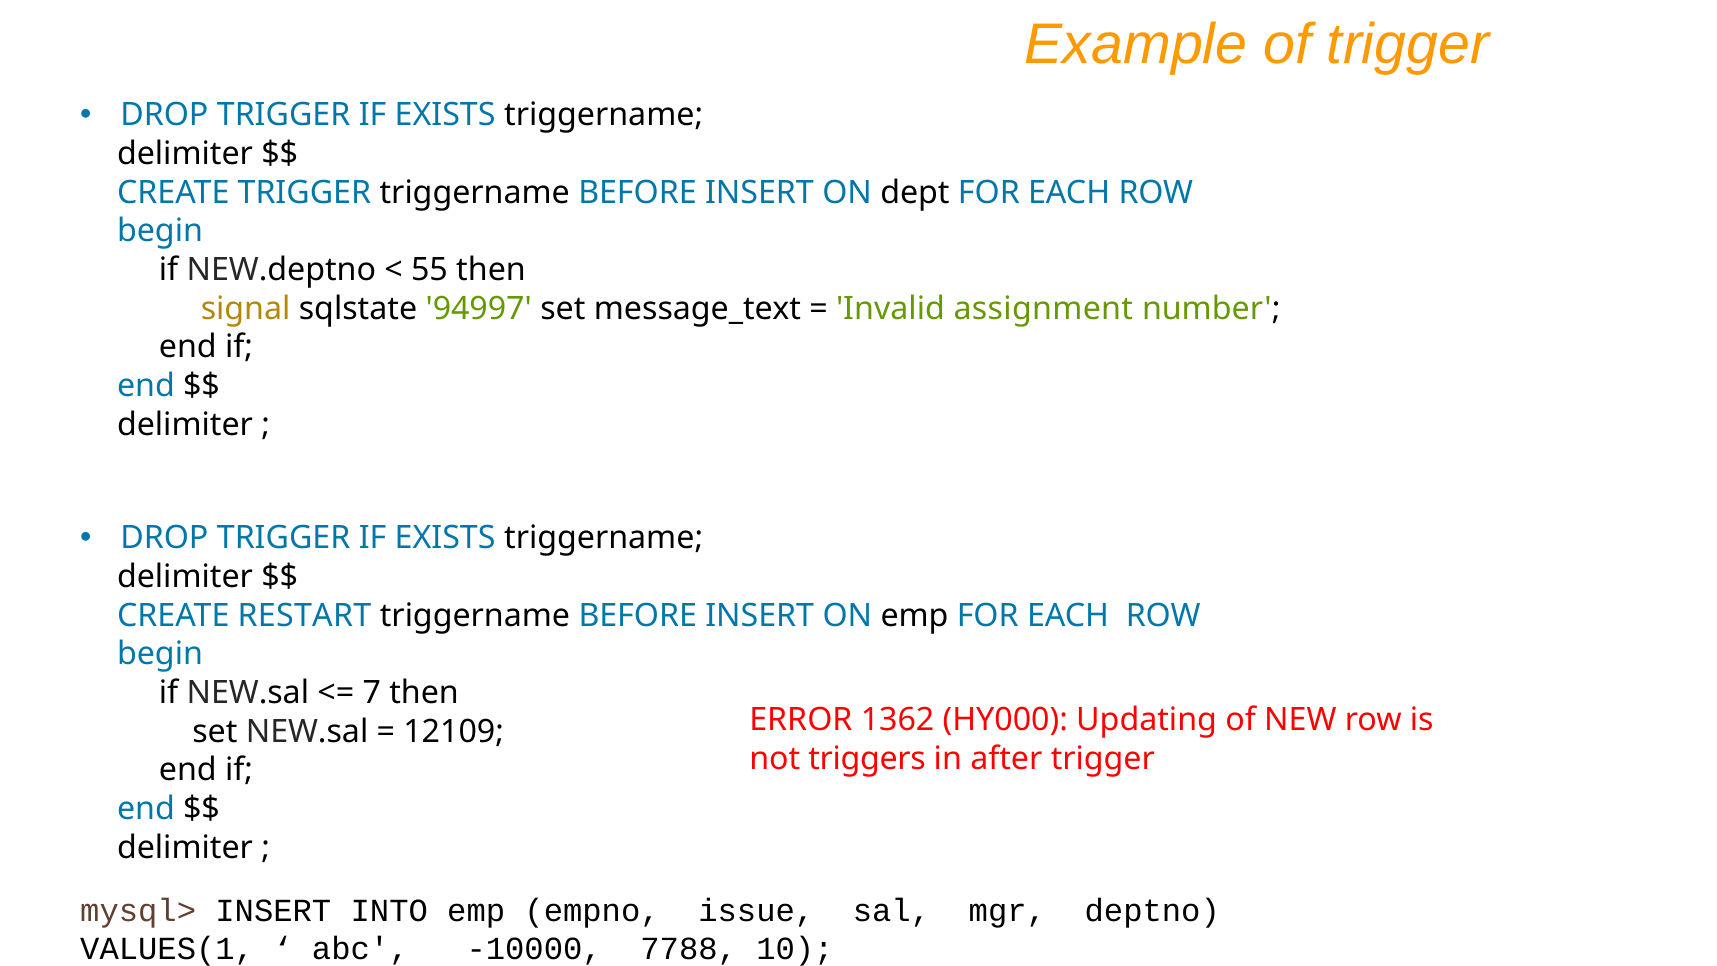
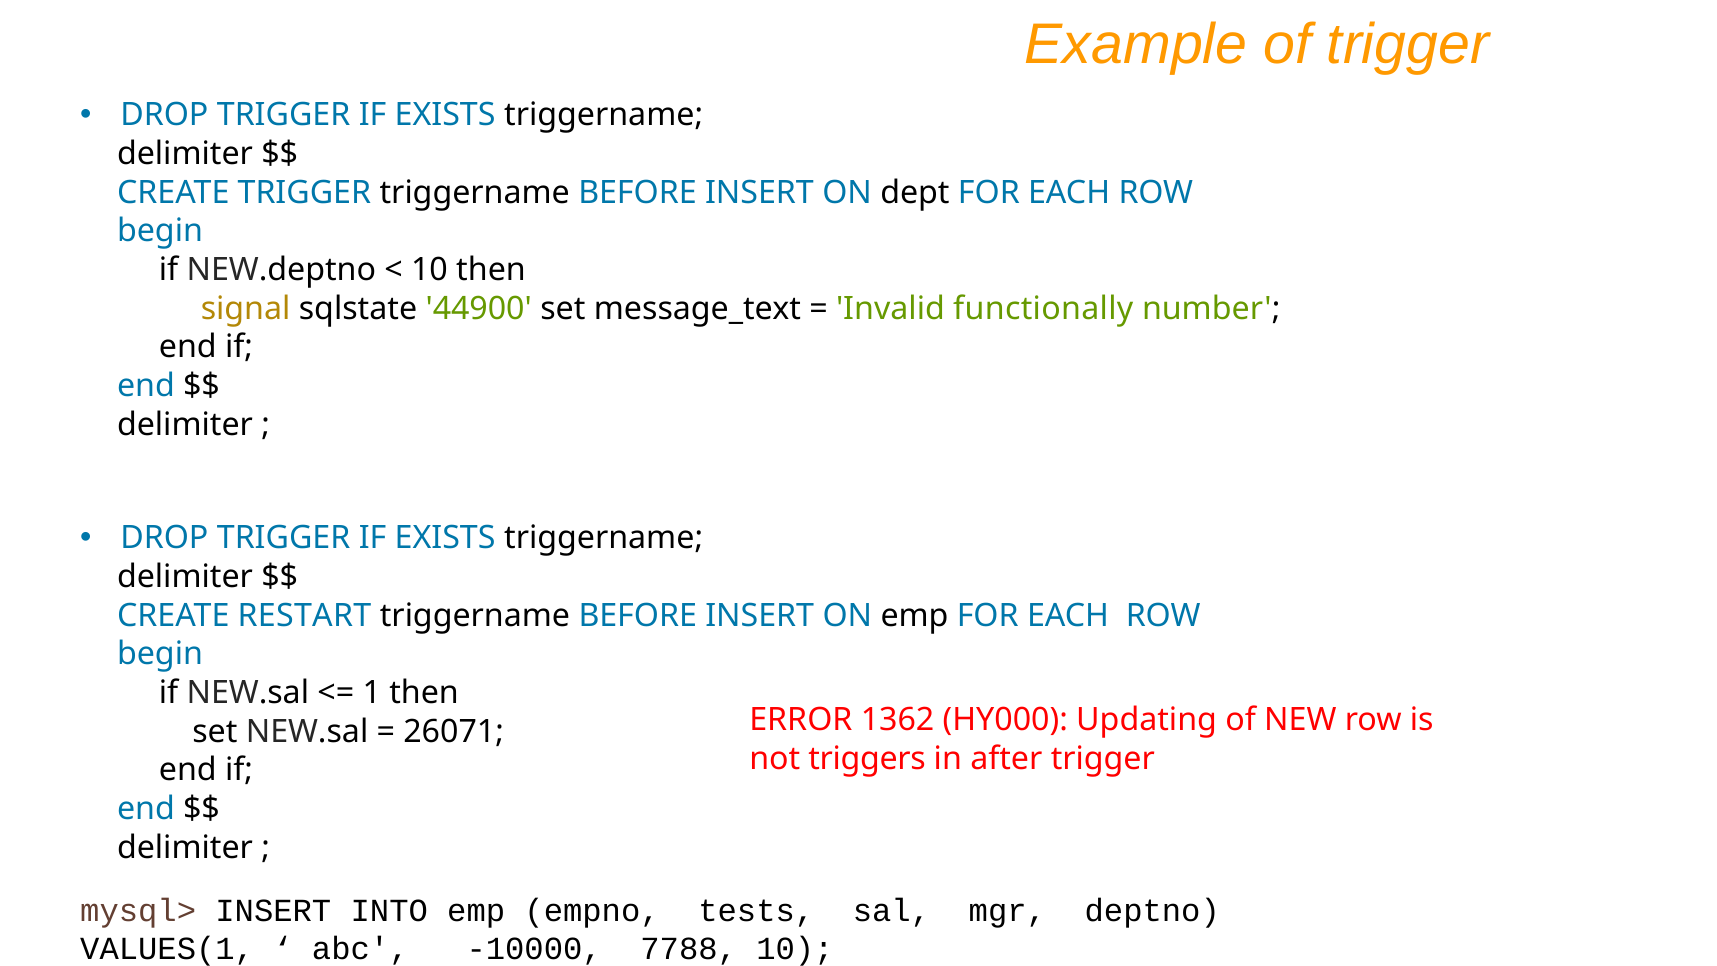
55: 55 -> 10 (429, 270)
94997: 94997 -> 44900 (479, 308)
assignment: assignment -> functionally (1043, 308)
7: 7 -> 1 (372, 693)
12109: 12109 -> 26071 (454, 731)
issue: issue -> tests (756, 910)
